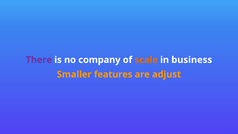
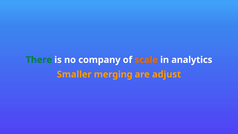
There colour: purple -> green (39, 60)
business: business -> analytics (192, 60)
features: features -> merging (113, 74)
